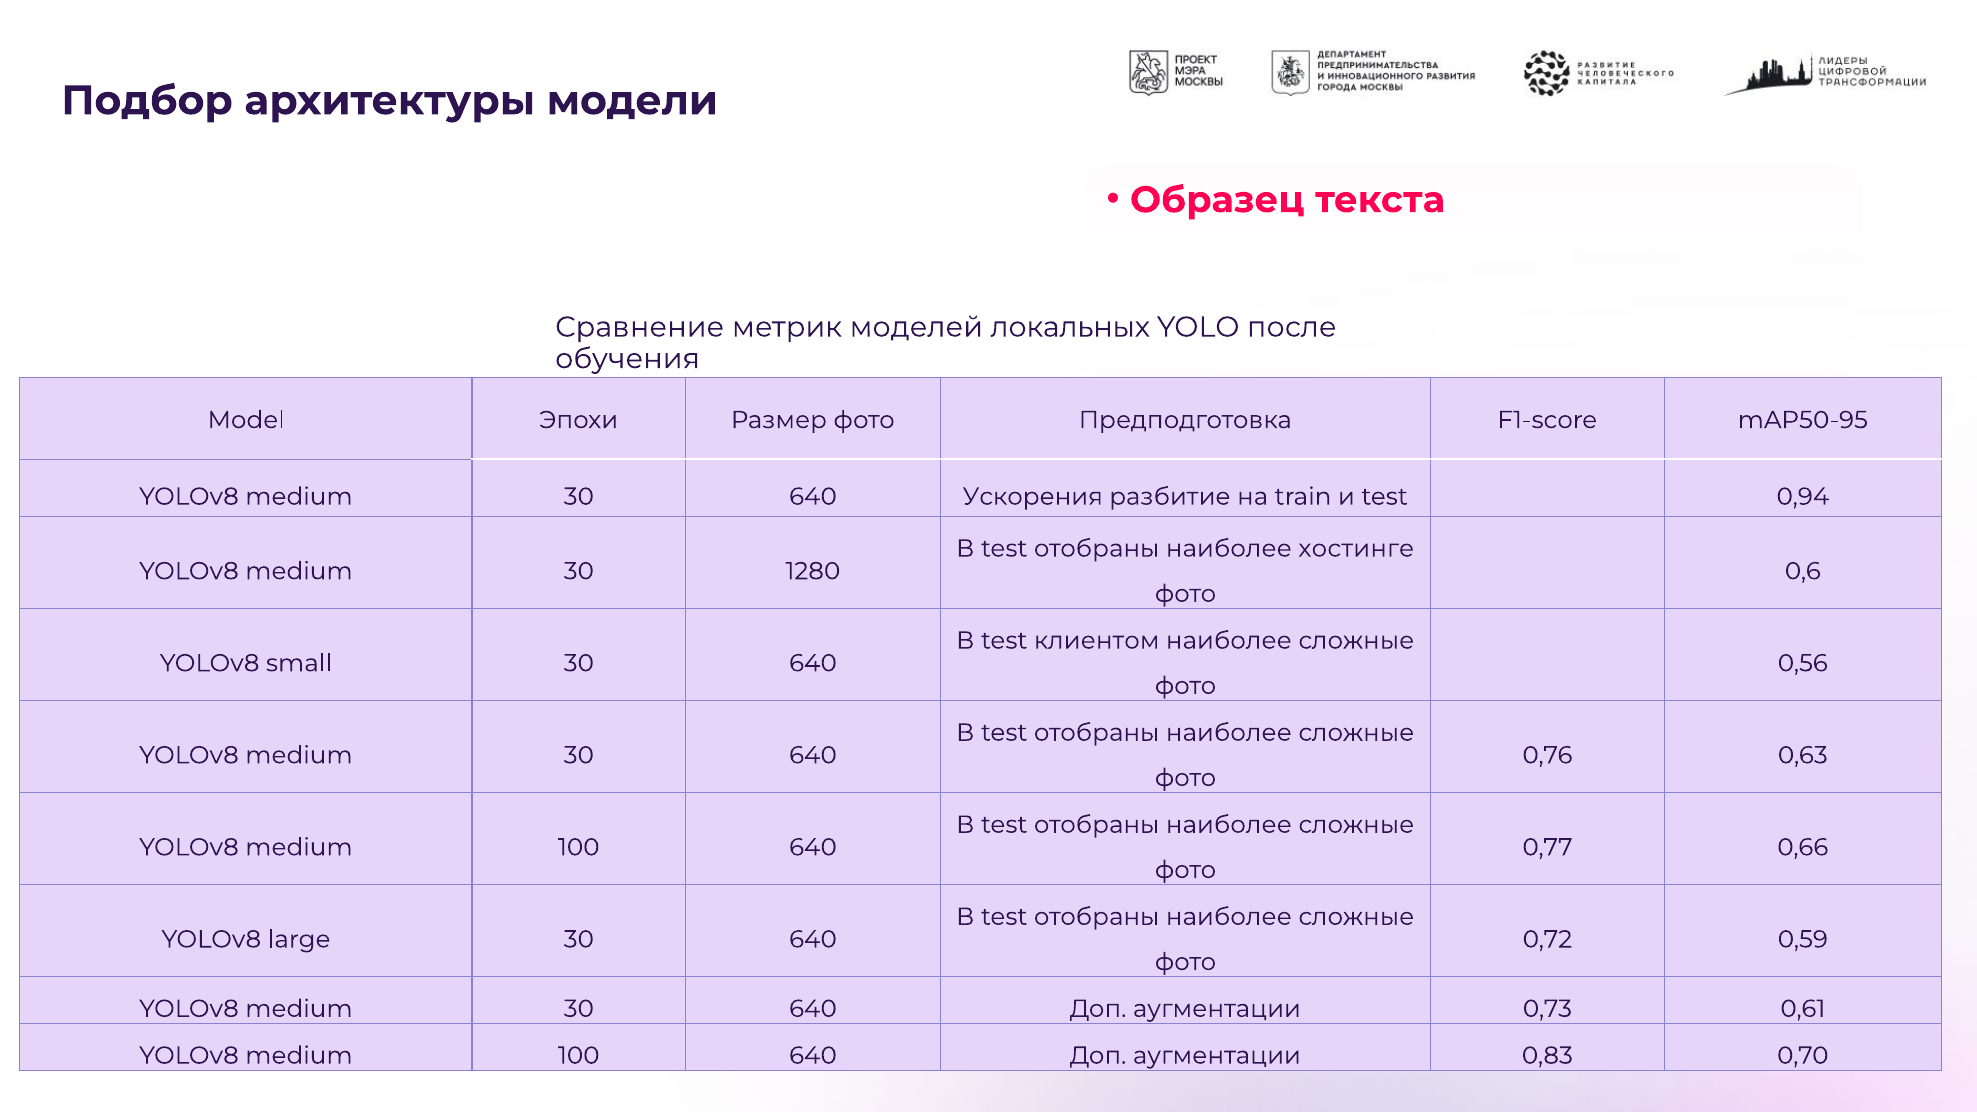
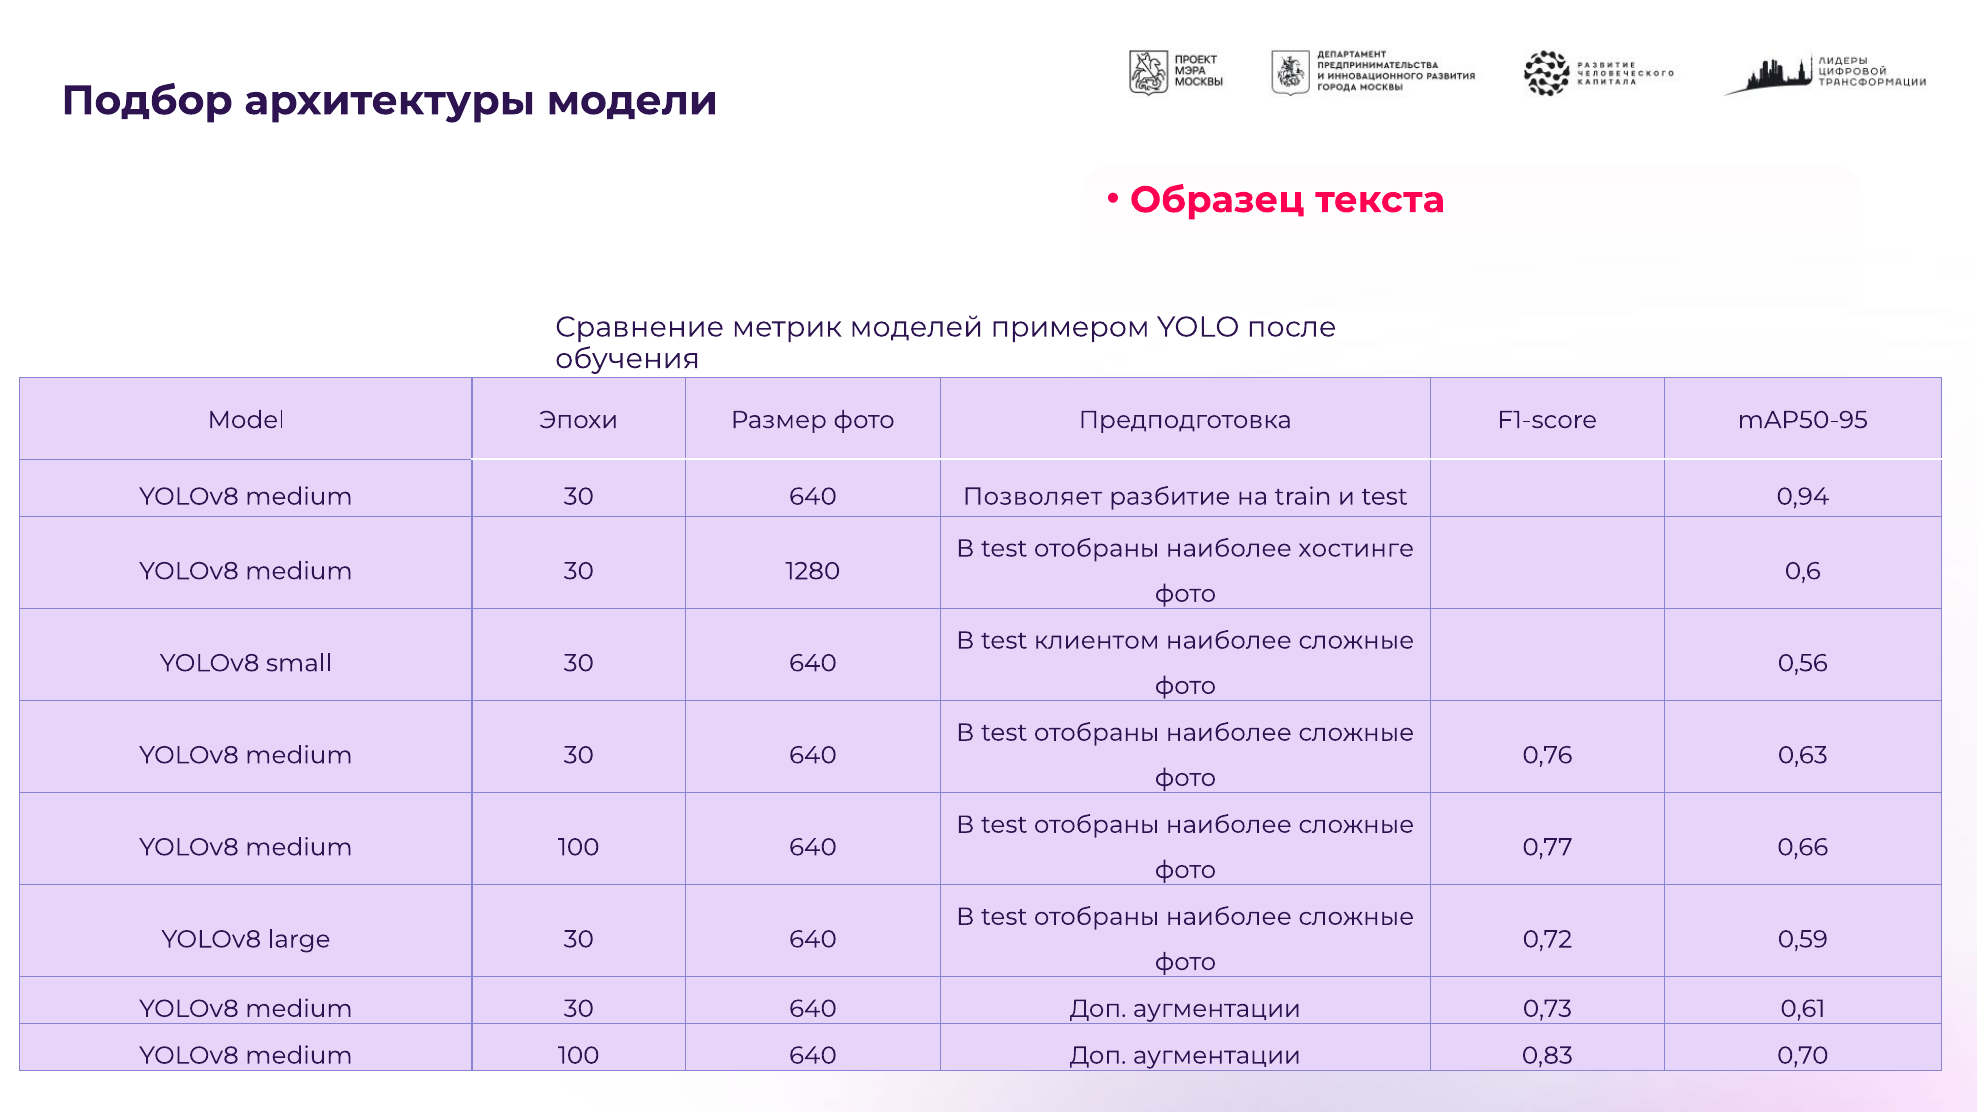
локальных: локальных -> примером (1070, 327)
Ускорения: Ускорения -> Позволяет (1033, 497)
